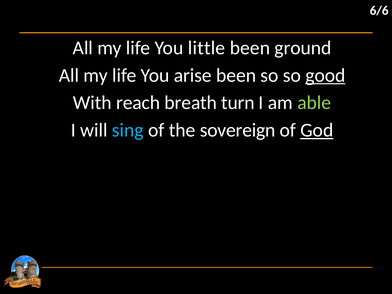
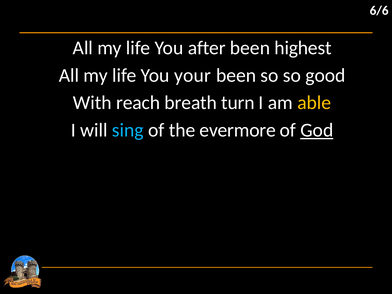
little: little -> after (207, 48)
ground: ground -> highest (303, 48)
arise: arise -> your (193, 75)
good underline: present -> none (325, 75)
able colour: light green -> yellow (314, 103)
sovereign: sovereign -> evermore (238, 130)
